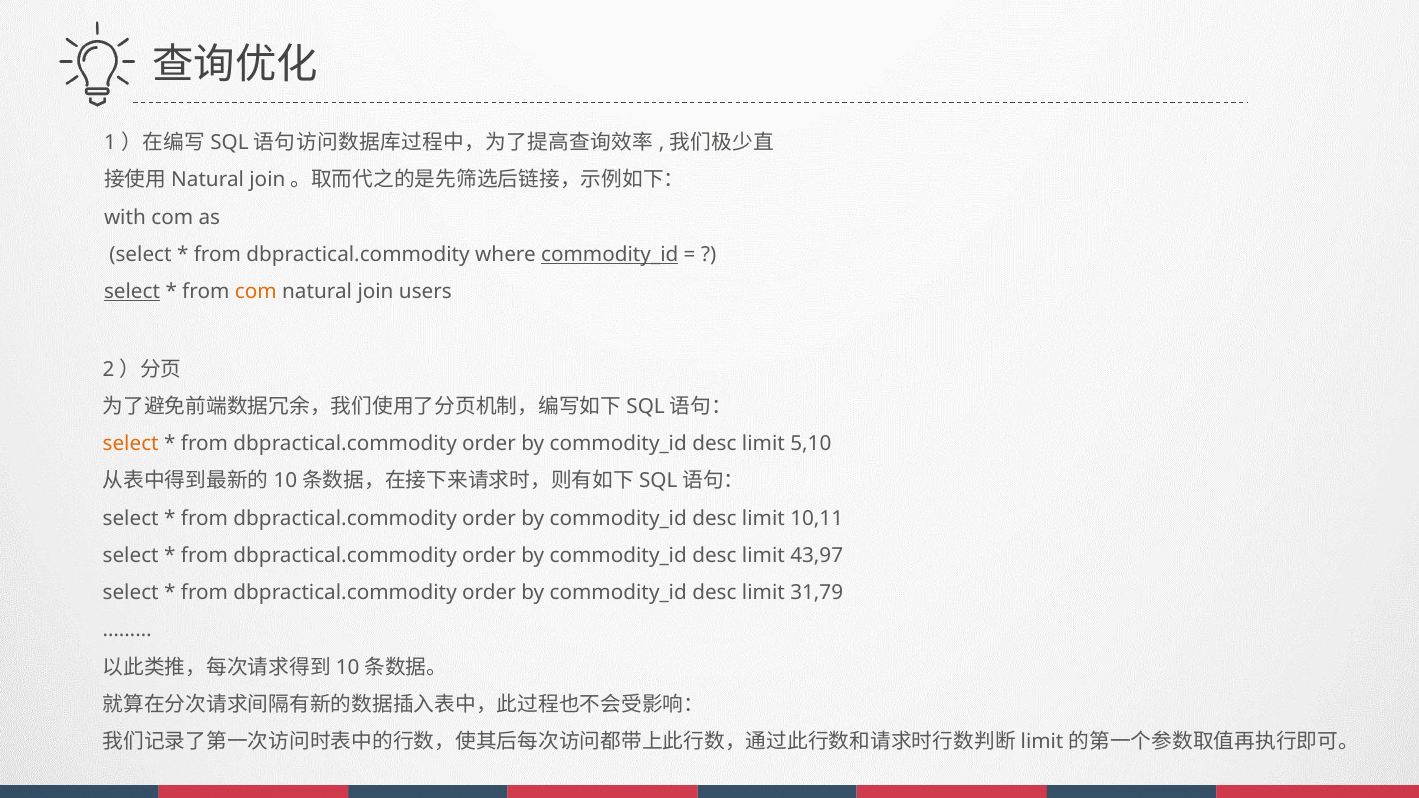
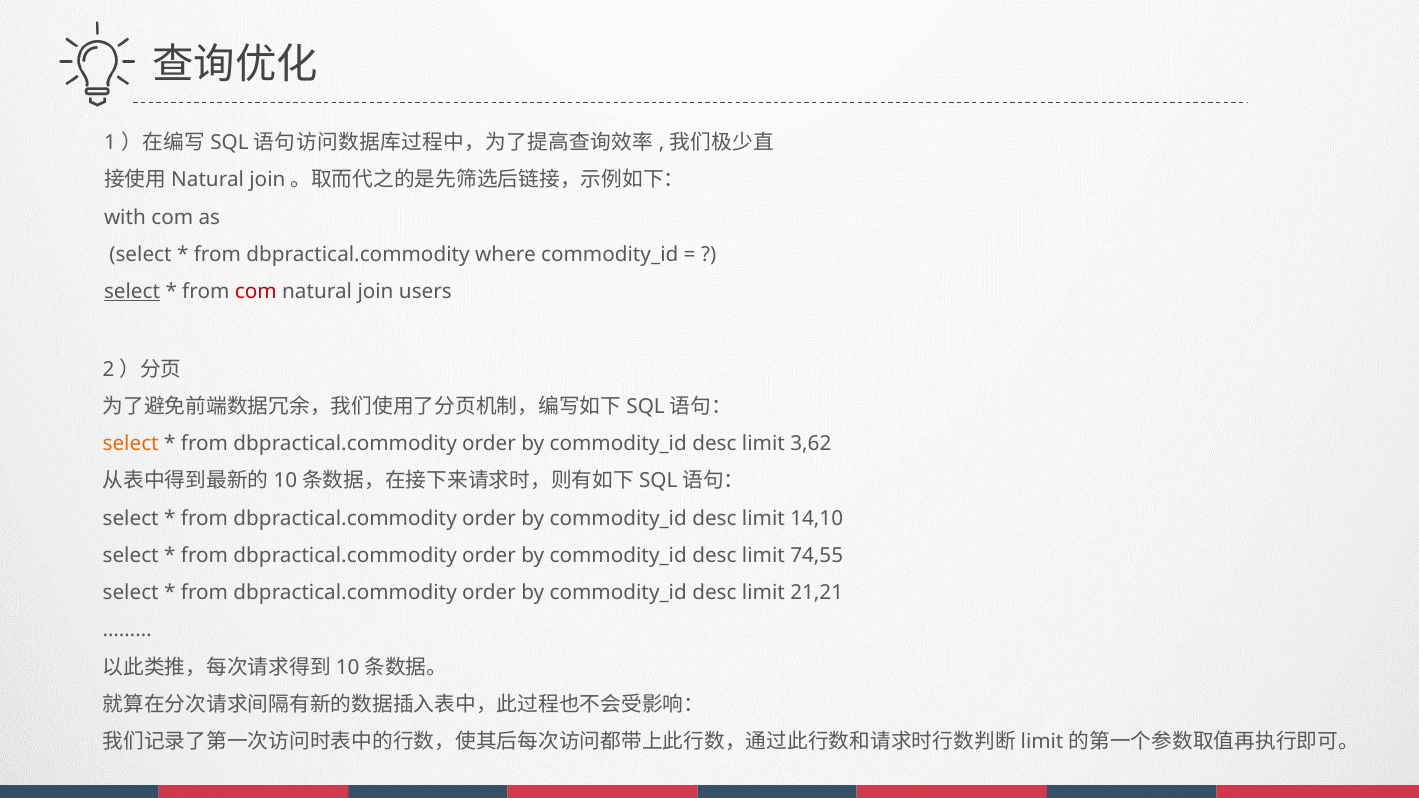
commodity_id underline: present -> none (610, 255)
com colour: orange -> red (256, 292)
5,10: 5,10 -> 3,62 (811, 444)
10,11: 10,11 -> 14,10 (817, 518)
43,97: 43,97 -> 74,55 (817, 556)
31,79: 31,79 -> 21,21 (817, 593)
